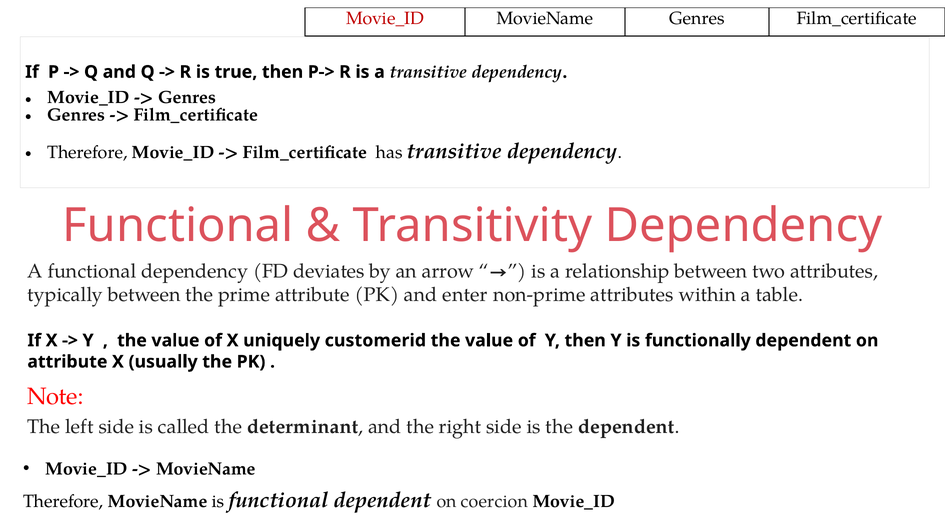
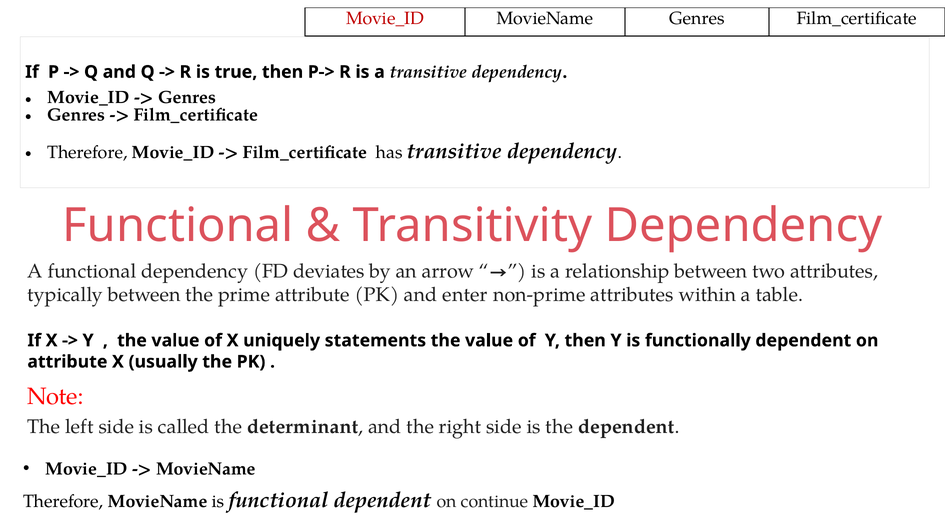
customerid: customerid -> statements (375, 341)
coercion: coercion -> continue (495, 502)
